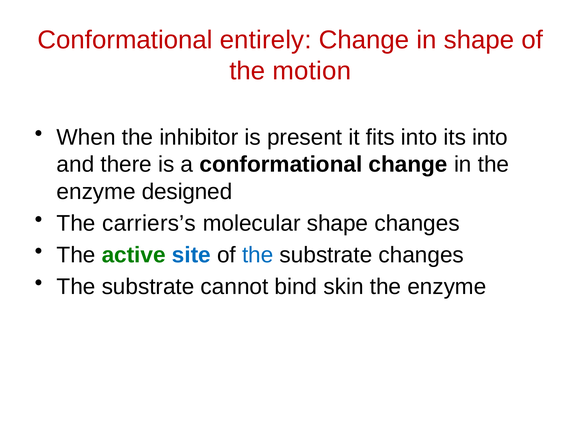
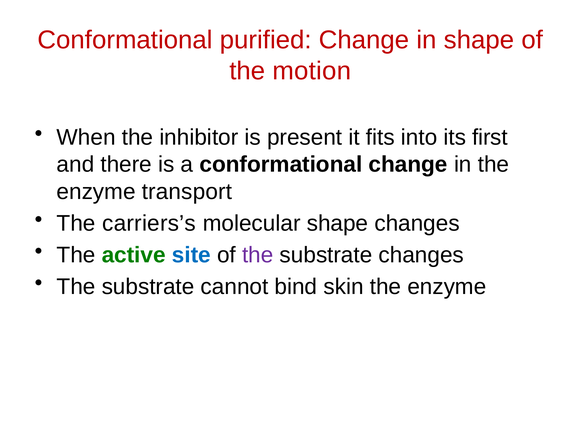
entirely: entirely -> purified (266, 40)
its into: into -> first (490, 137)
designed: designed -> transport (187, 191)
the colour: blue -> purple (258, 255)
